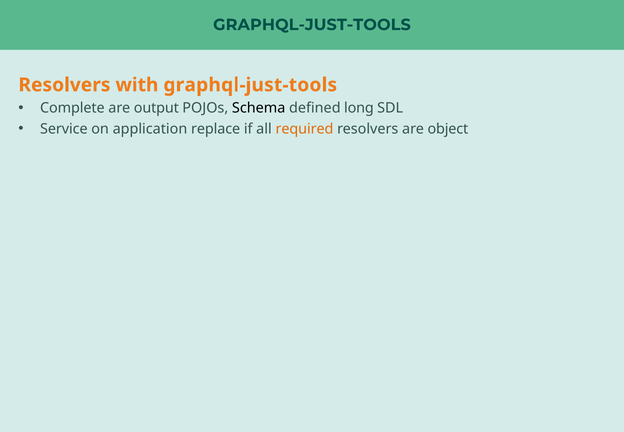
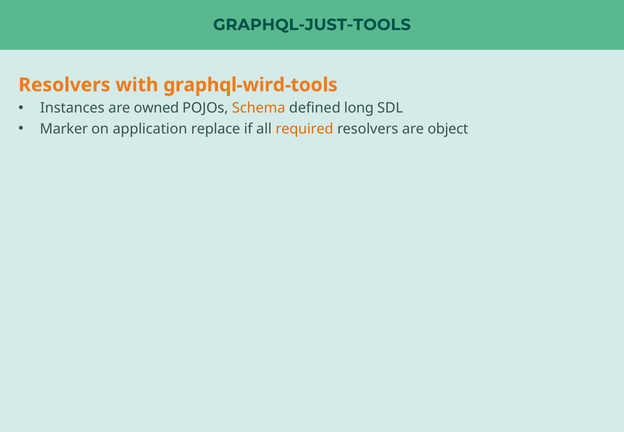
with graphql-just-tools: graphql-just-tools -> graphql-wird-tools (250, 85)
Complete: Complete -> Instances (72, 108)
output: output -> owned (156, 108)
Schema colour: black -> orange (259, 108)
Service: Service -> Marker (64, 129)
